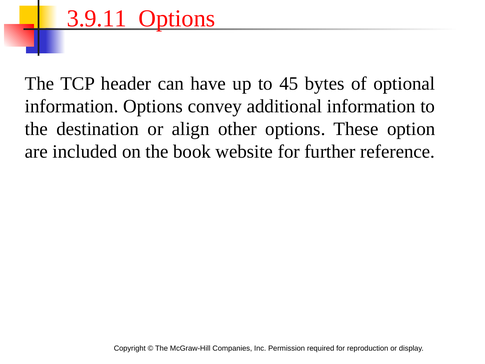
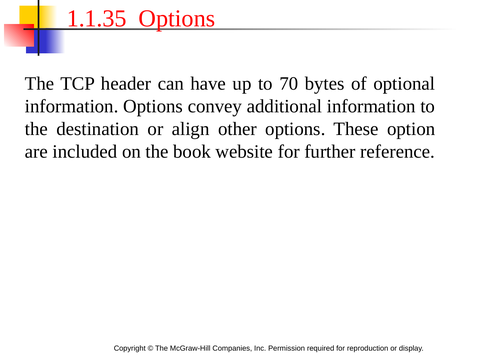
3.9.11: 3.9.11 -> 1.1.35 (97, 19)
45: 45 -> 70 (289, 84)
